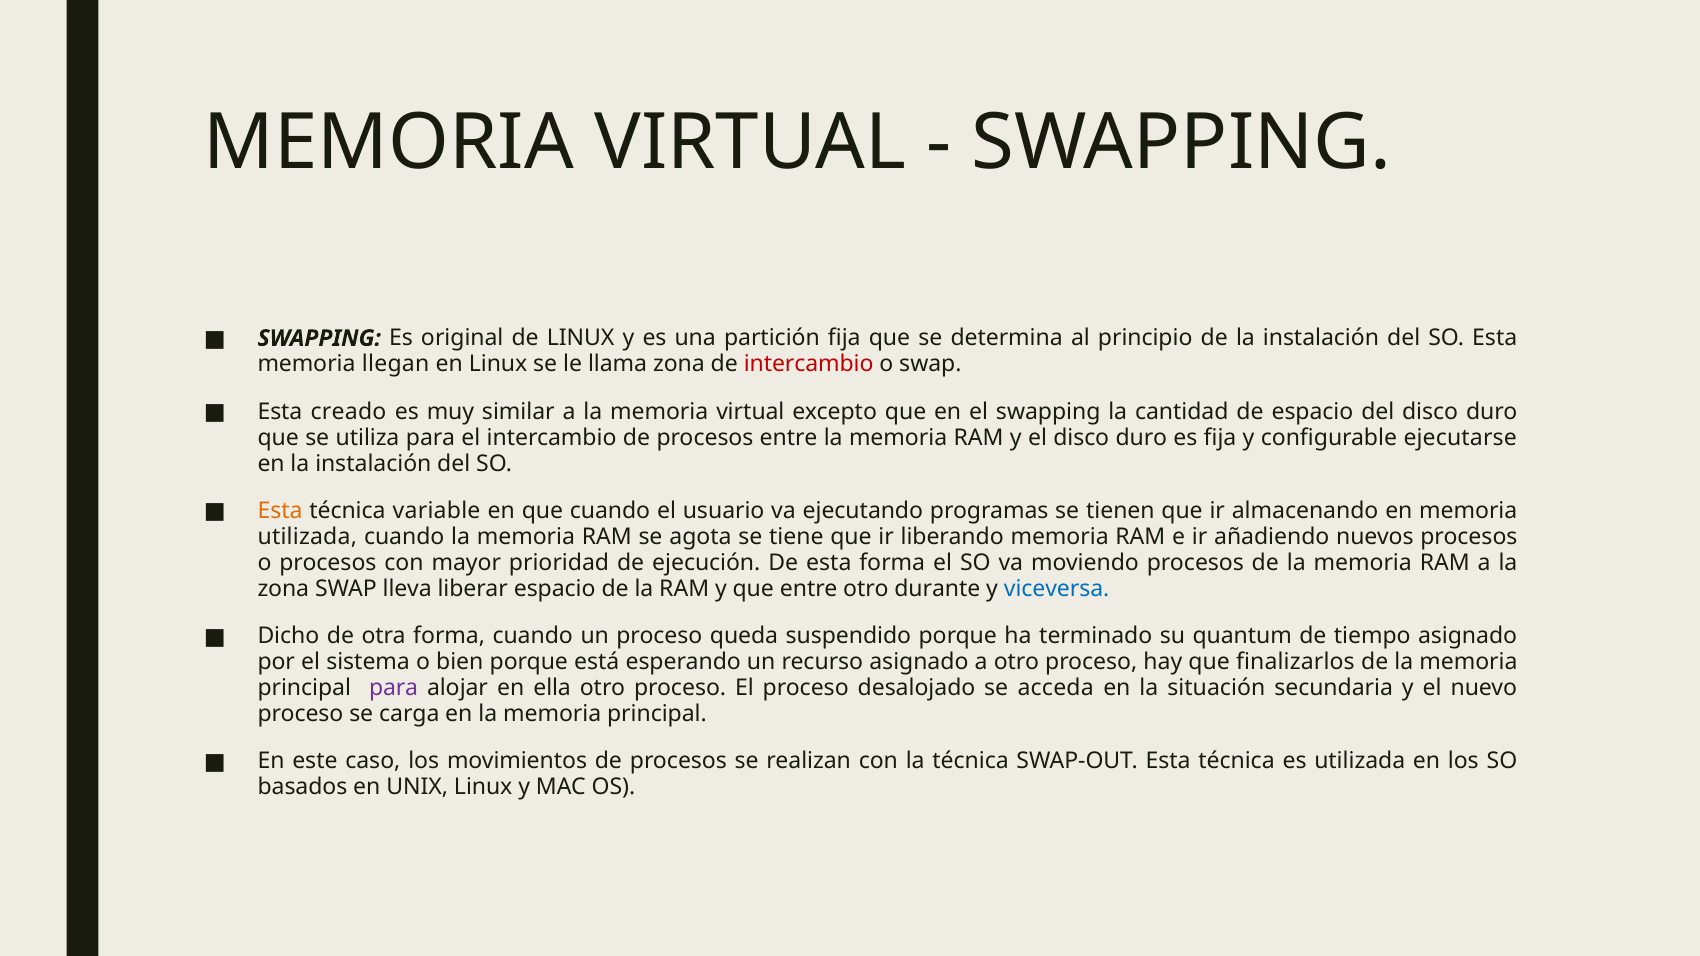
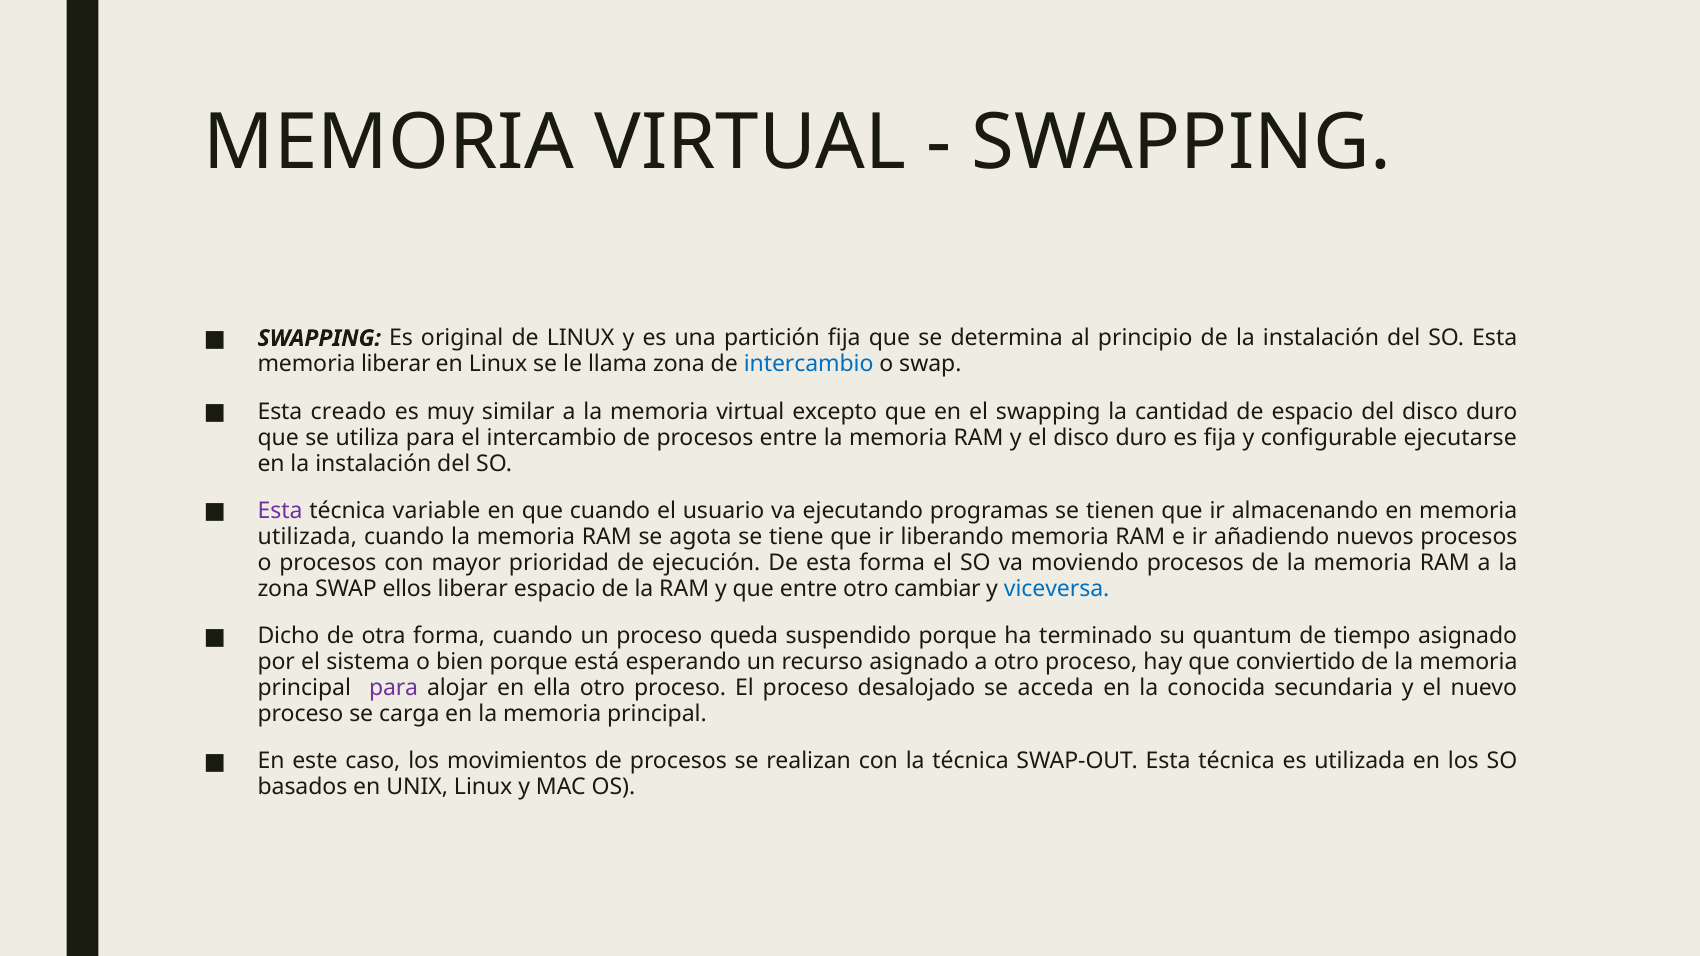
memoria llegan: llegan -> liberar (396, 364)
intercambio colour: red -> blue (809, 364)
Esta colour: orange -> purple (280, 511)
lleva: lleva -> ellos (407, 589)
durante: durante -> cambiar (937, 589)
finalizarlos: finalizarlos -> conviertido (1296, 662)
situación: situación -> conocida (1216, 688)
